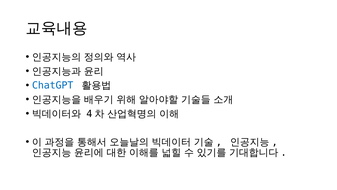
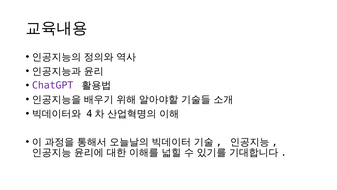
ChatGPT colour: blue -> purple (53, 85)
